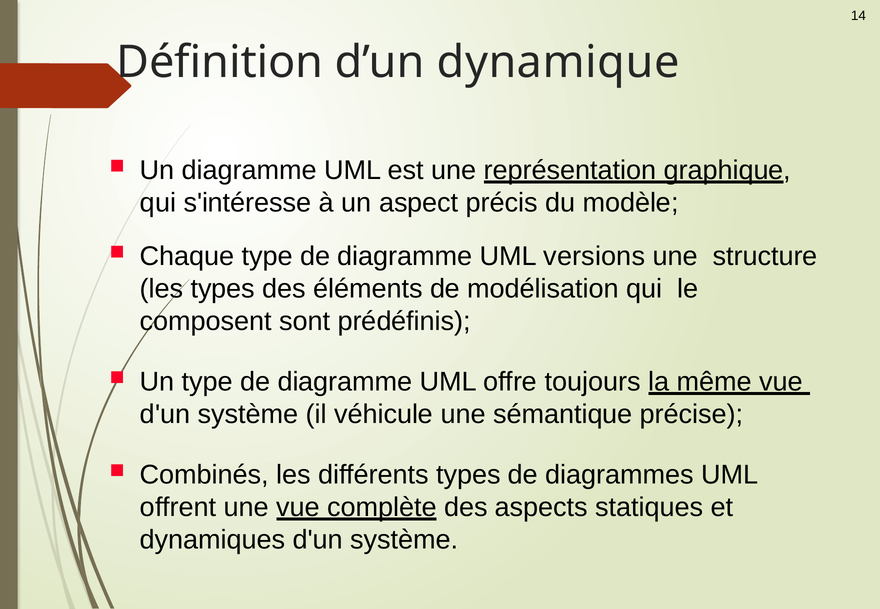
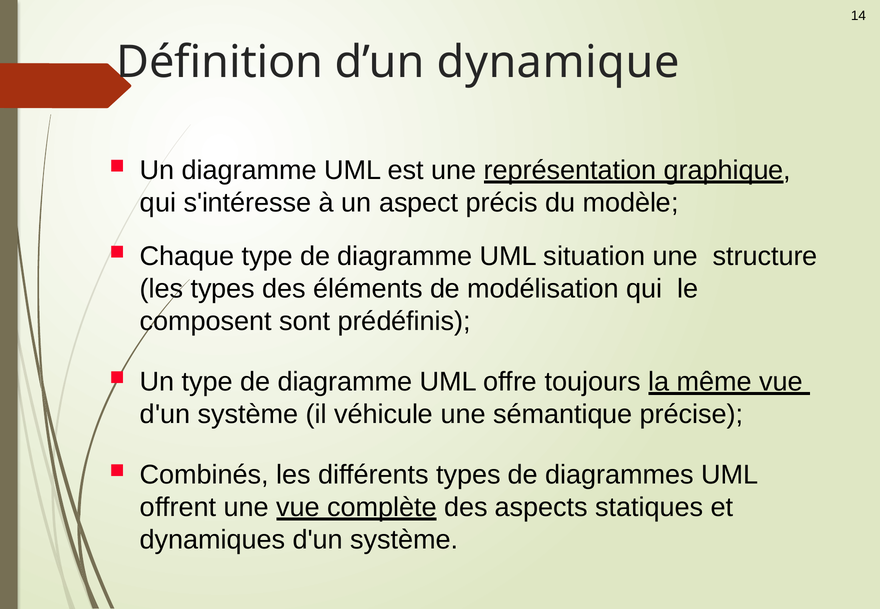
versions: versions -> situation (594, 257)
